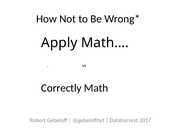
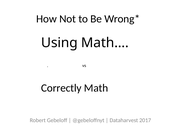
Apply: Apply -> Using (59, 43)
